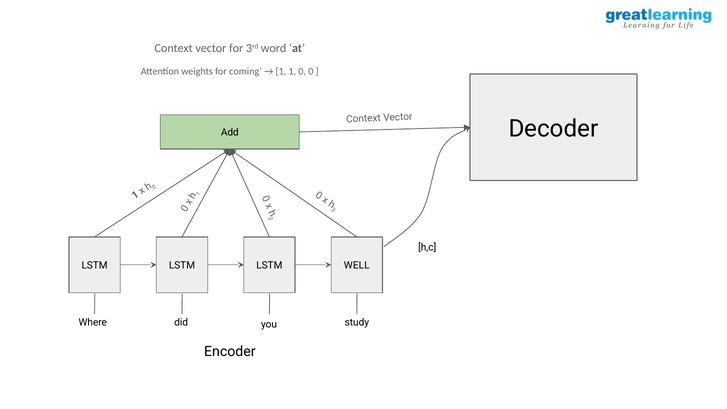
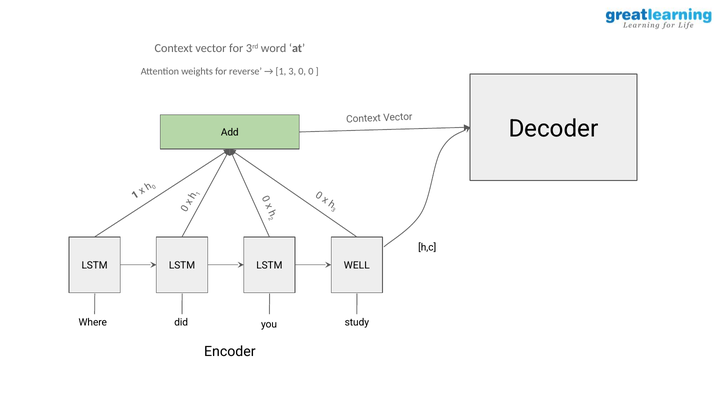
coming: coming -> reverse (246, 71)
1 1: 1 -> 3 (292, 71)
